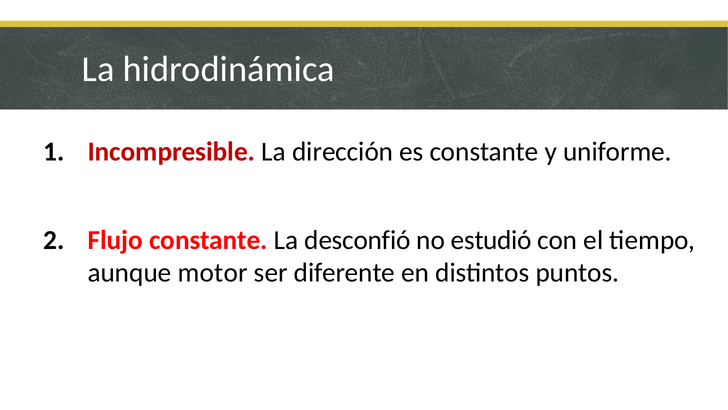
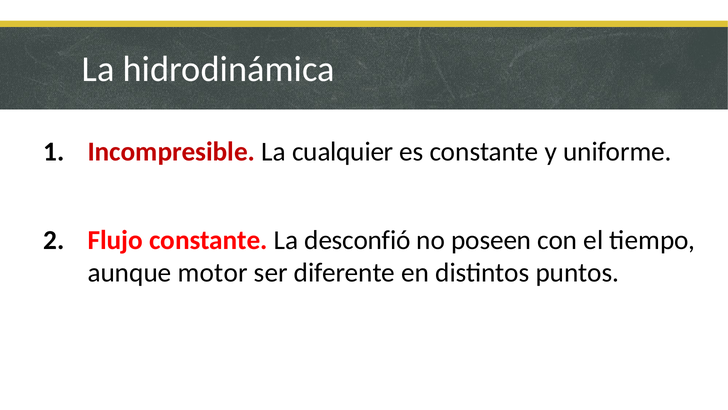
dirección: dirección -> cualquier (343, 151)
estudió: estudió -> poseen (491, 240)
